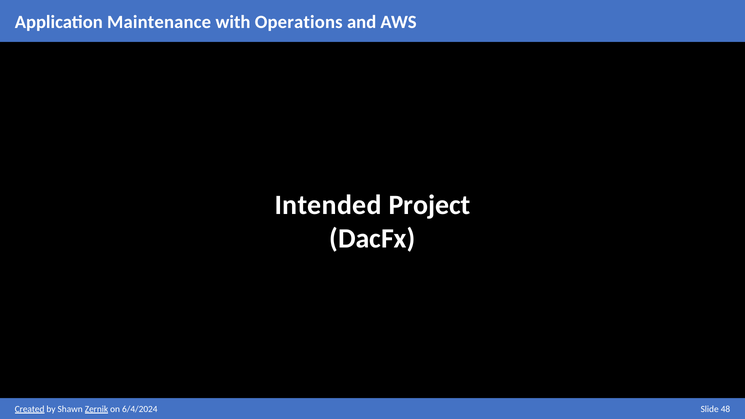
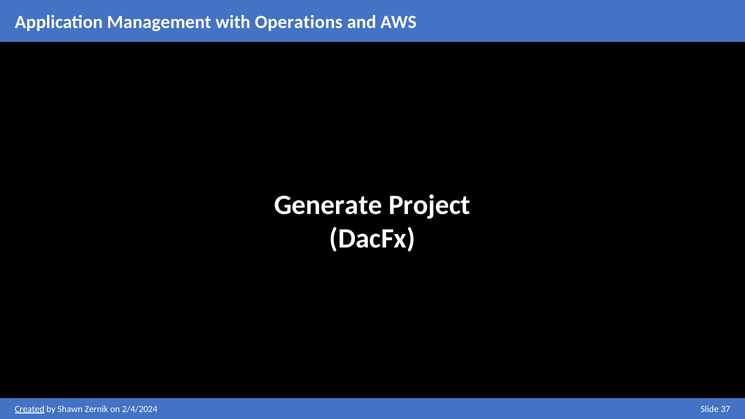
Maintenance: Maintenance -> Management (159, 22)
Intended: Intended -> Generate (328, 205)
Zernik underline: present -> none (96, 409)
6/4/2024: 6/4/2024 -> 2/4/2024 (140, 409)
48: 48 -> 37 (725, 409)
